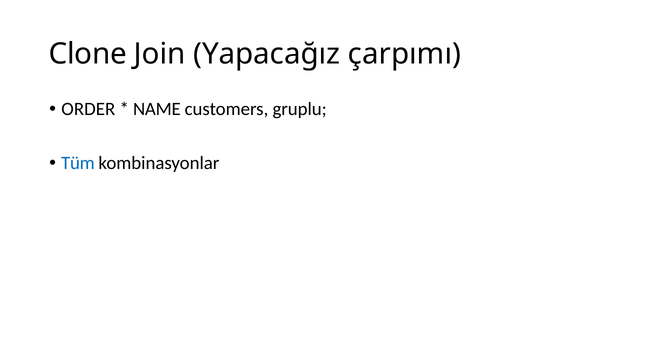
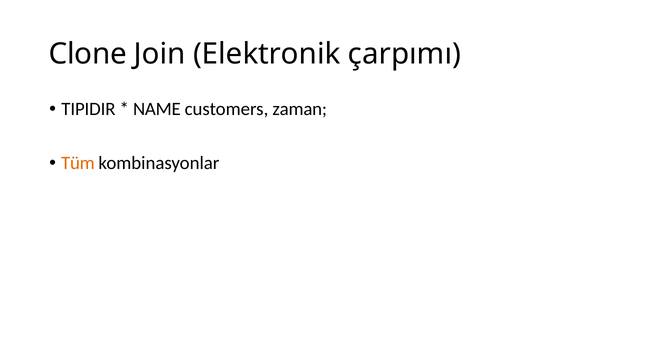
Yapacağız: Yapacağız -> Elektronik (267, 54)
ORDER: ORDER -> TIPIDIR (88, 109)
gruplu: gruplu -> zaman (300, 109)
Tüm colour: blue -> orange (78, 163)
